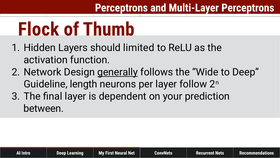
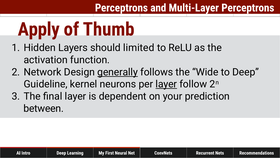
Flock: Flock -> Apply (39, 29)
length: length -> kernel (84, 84)
layer underline: none -> present (166, 84)
